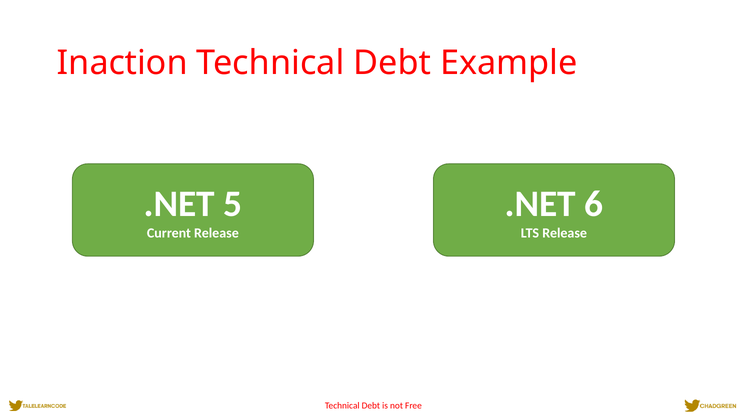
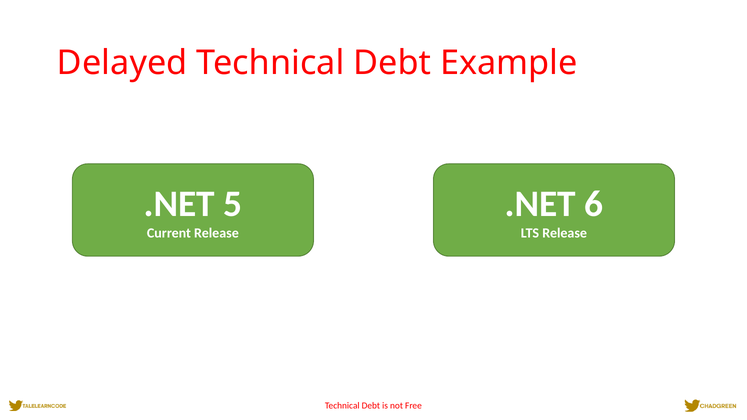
Inaction: Inaction -> Delayed (122, 63)
